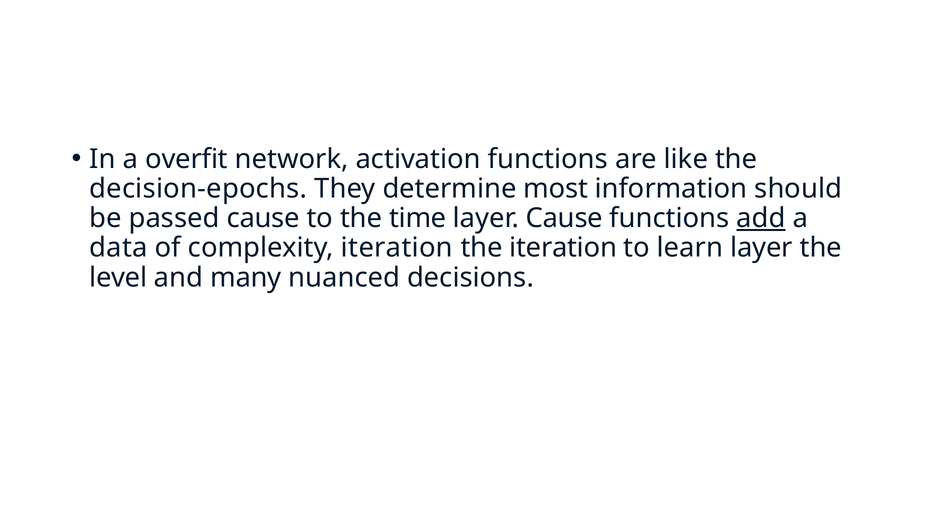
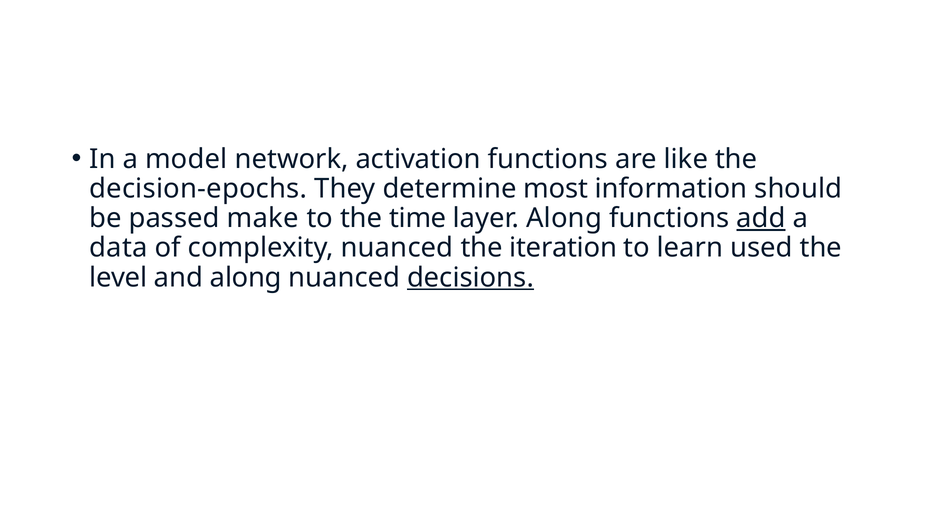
overfit: overfit -> model (186, 159)
passed cause: cause -> make (263, 218)
layer Cause: Cause -> Along (564, 218)
complexity iteration: iteration -> nuanced (397, 248)
learn layer: layer -> used (761, 248)
and many: many -> along (246, 278)
decisions underline: none -> present (470, 278)
